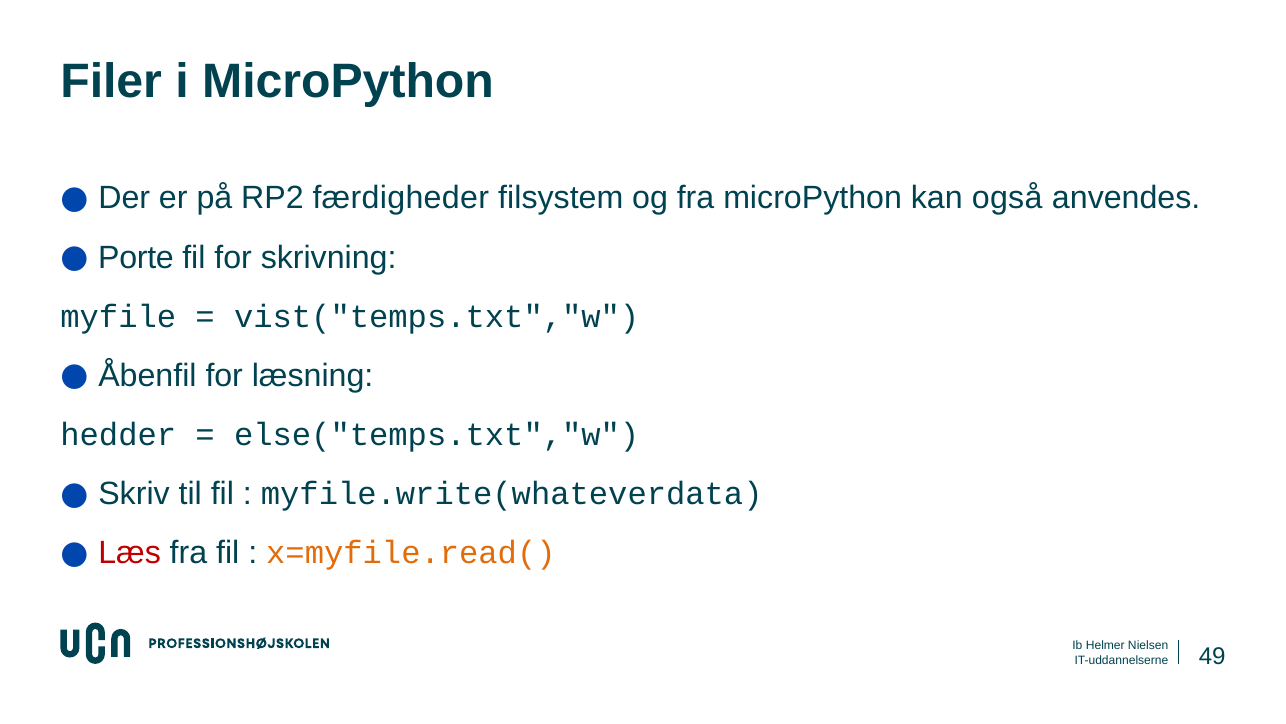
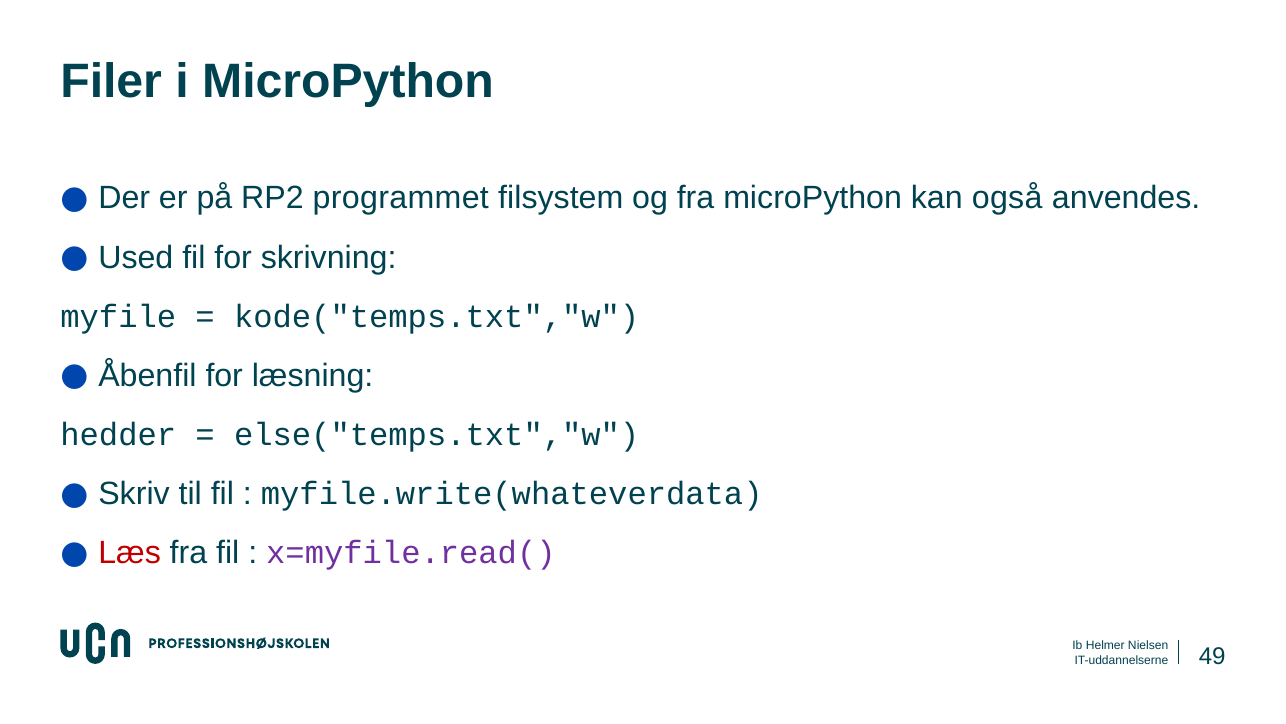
færdigheder: færdigheder -> programmet (401, 198)
Porte: Porte -> Used (136, 257)
vist("temps.txt","w: vist("temps.txt","w -> kode("temps.txt","w (437, 316)
x=myfile.read( colour: orange -> purple (411, 553)
